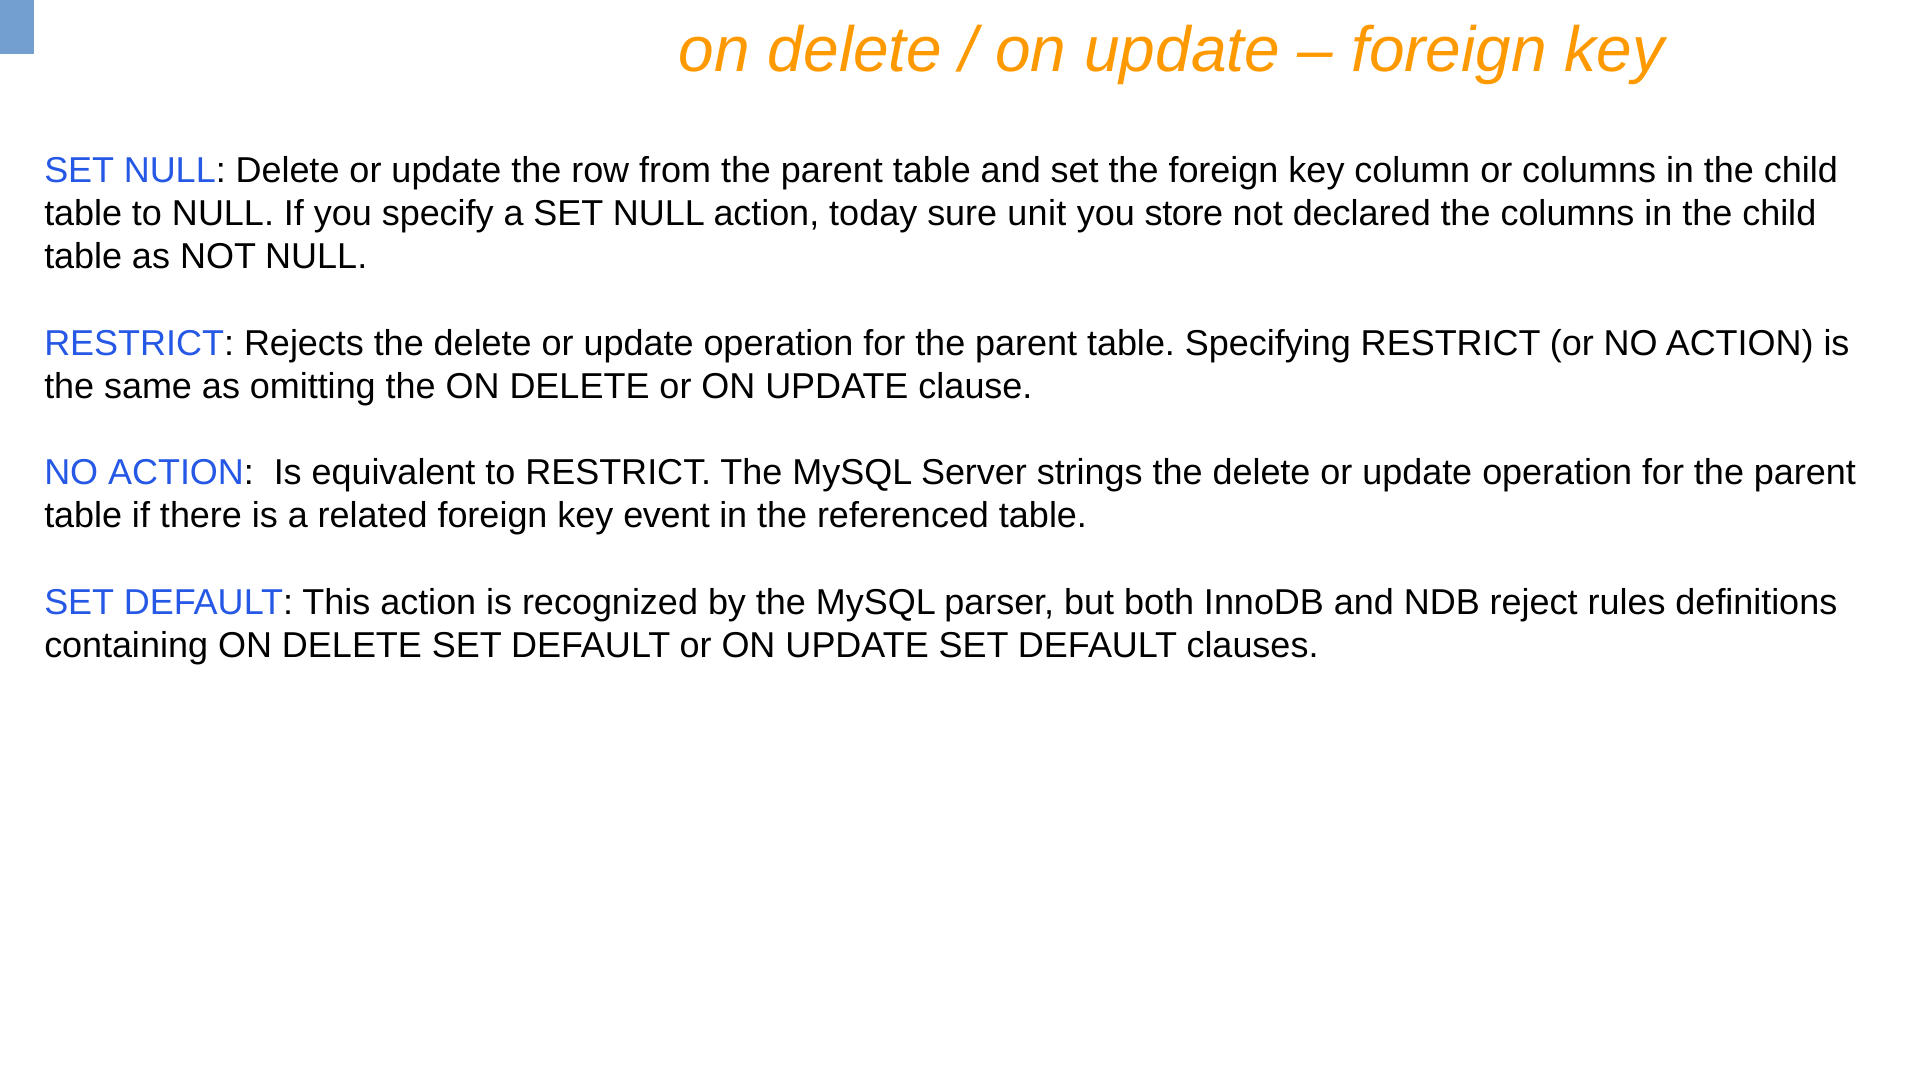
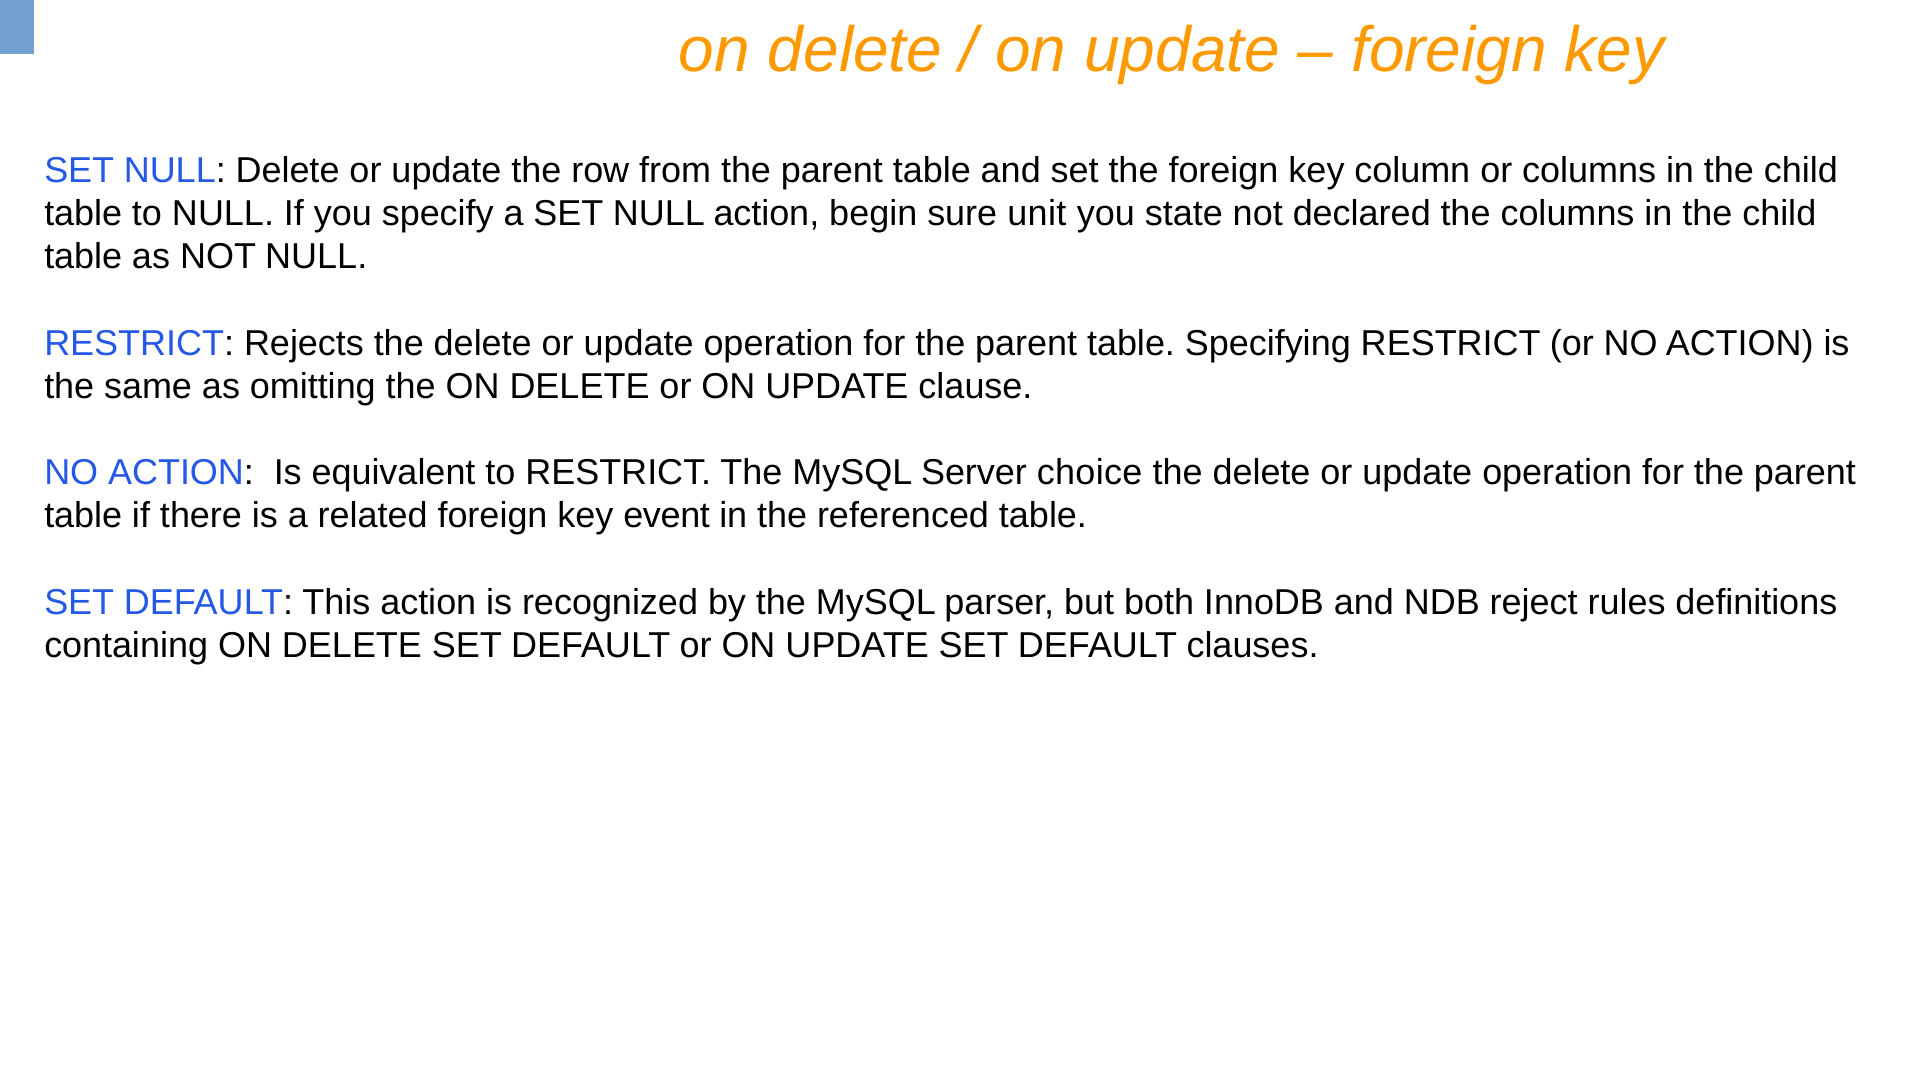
today: today -> begin (873, 214)
store: store -> state (1184, 214)
strings: strings -> choice (1090, 473)
